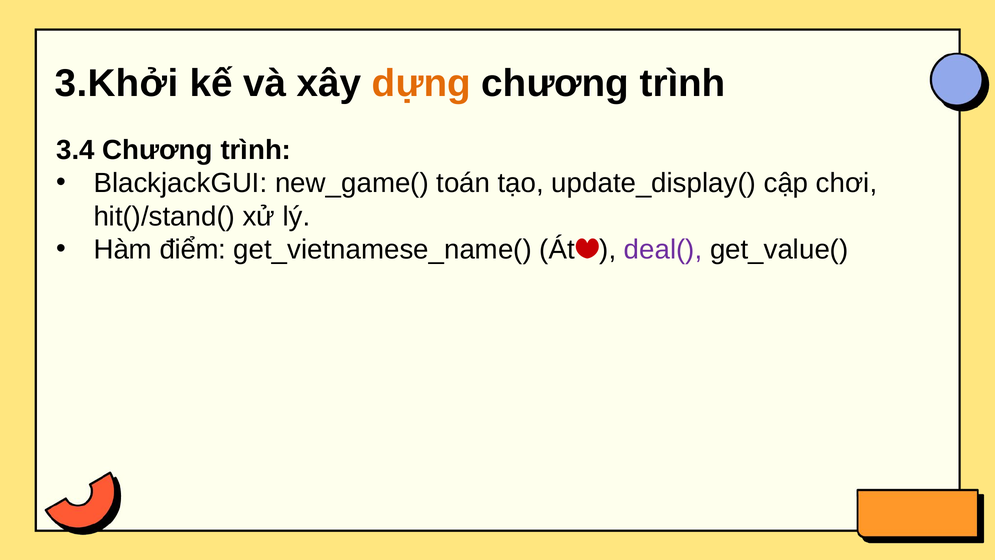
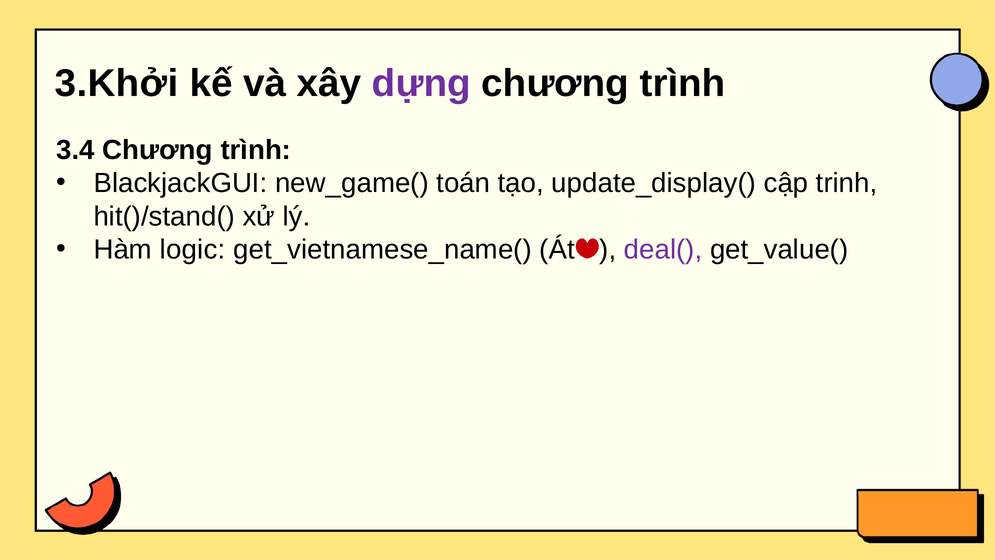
dựng colour: orange -> purple (421, 83)
chơi: chơi -> trinh (847, 183)
điểm: điểm -> logic (193, 249)
